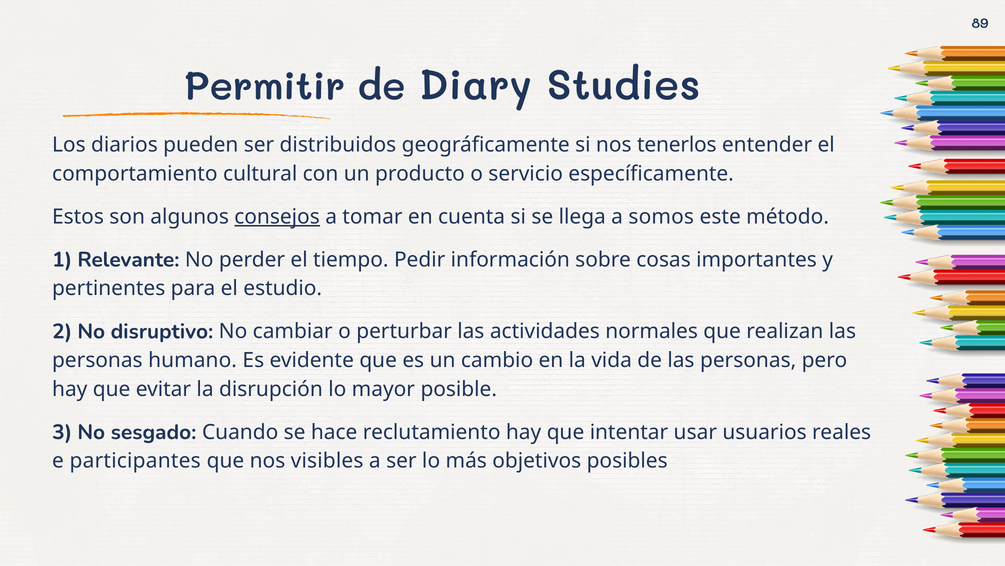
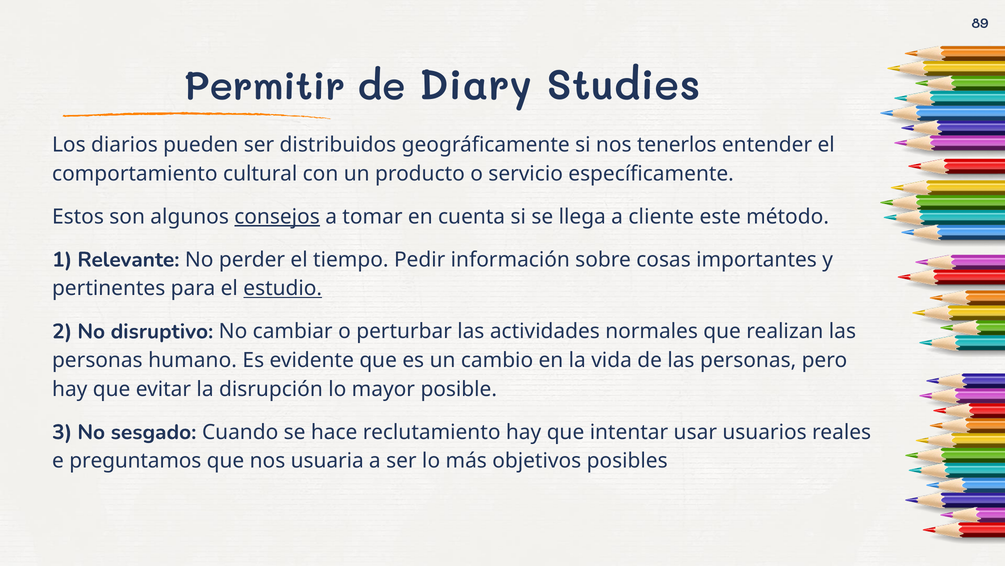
somos: somos -> cliente (661, 216)
estudio underline: none -> present (283, 288)
participantes: participantes -> preguntamos (135, 461)
visibles: visibles -> usuaria (327, 461)
